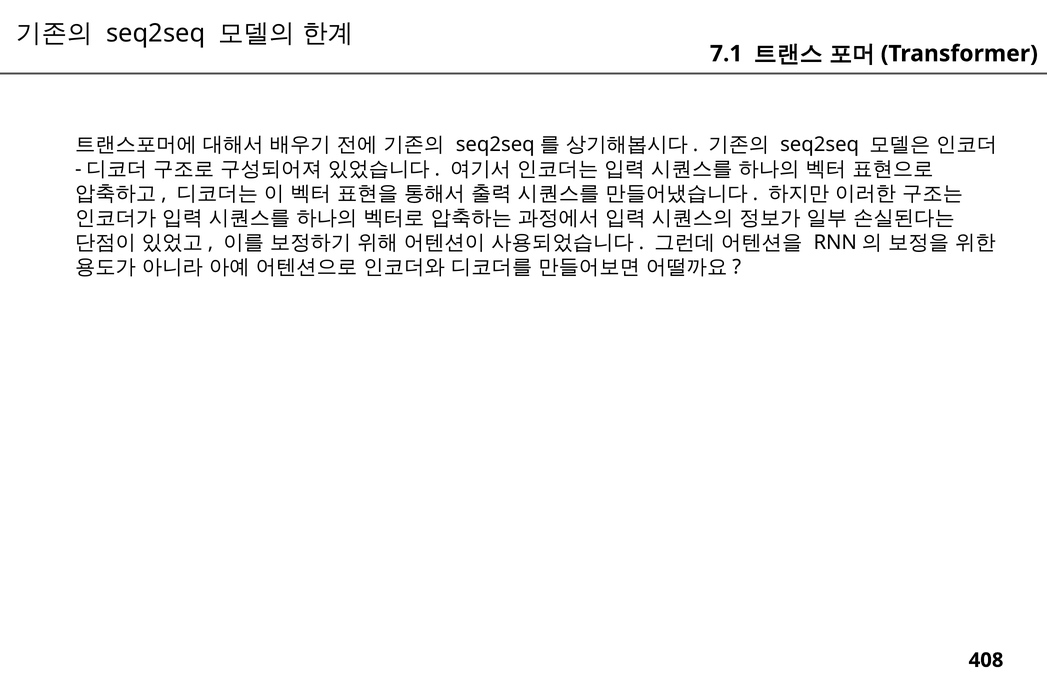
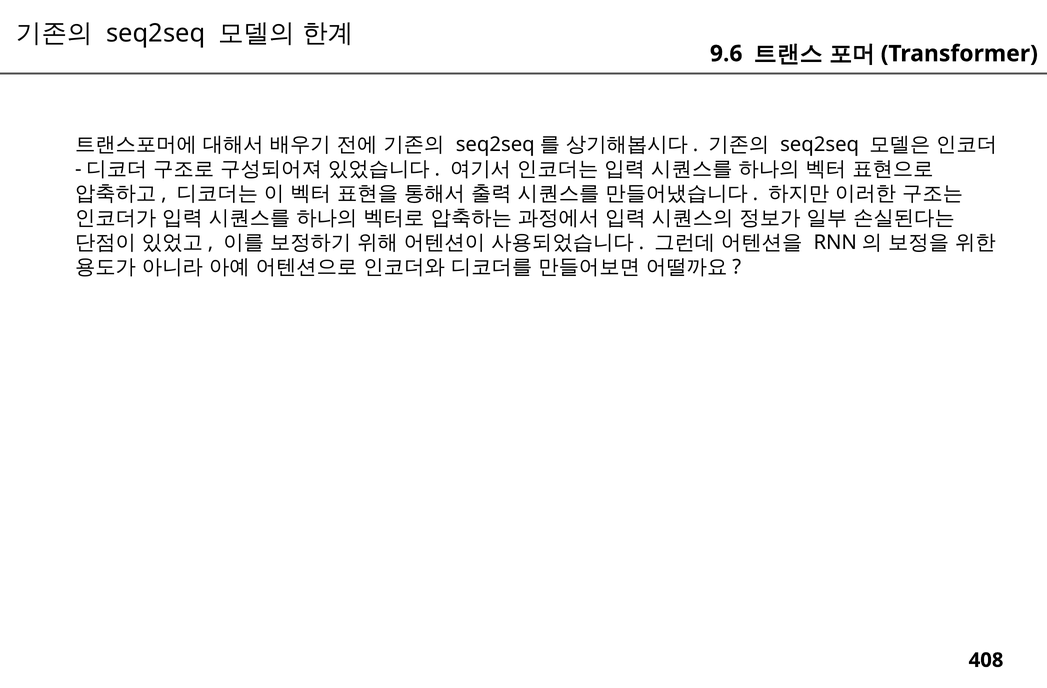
7.1: 7.1 -> 9.6 (726, 54)
